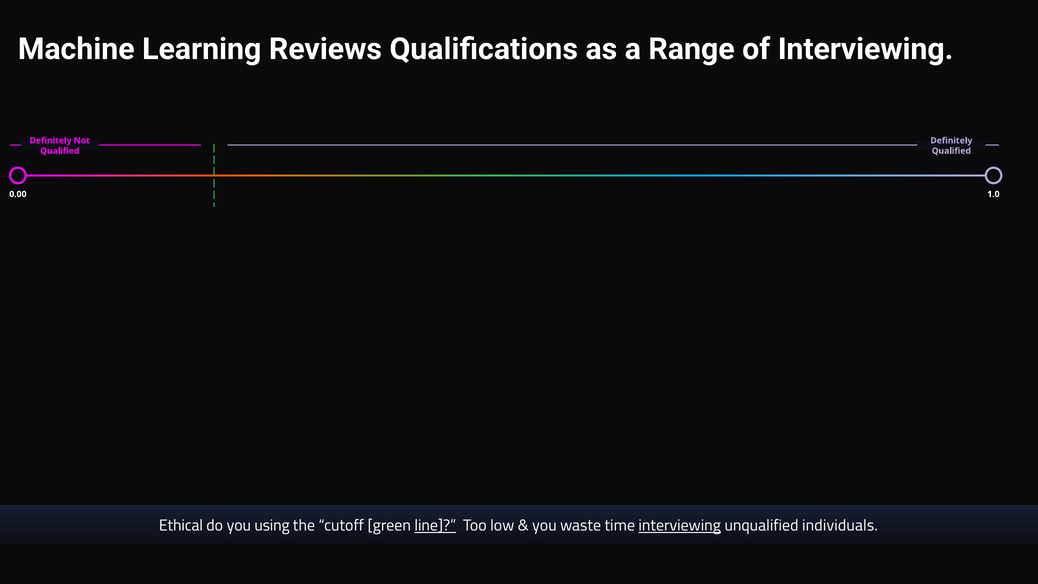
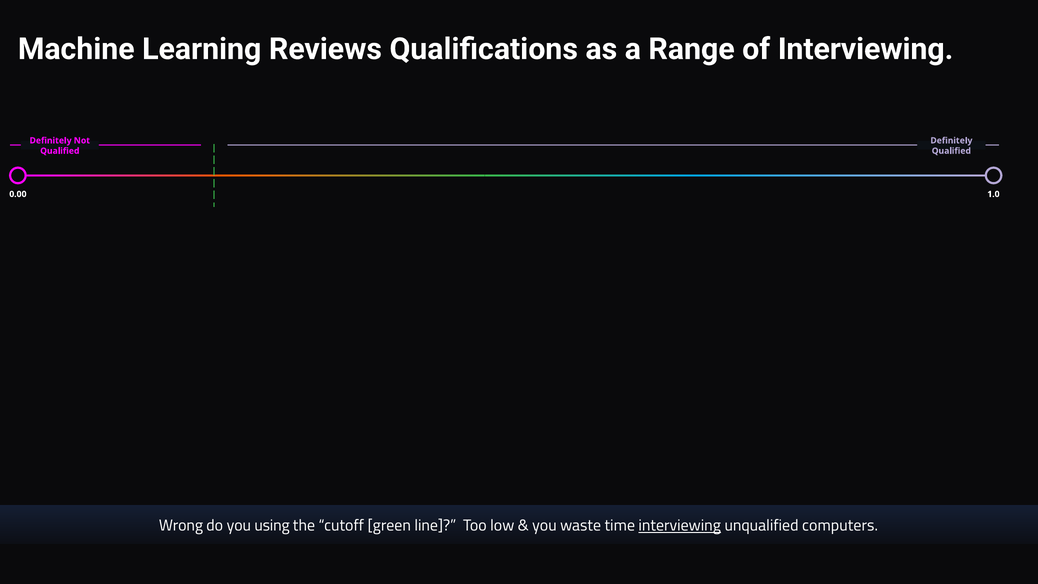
Ethical: Ethical -> Wrong (181, 526)
line underline: present -> none (435, 526)
individuals: individuals -> computers (840, 526)
